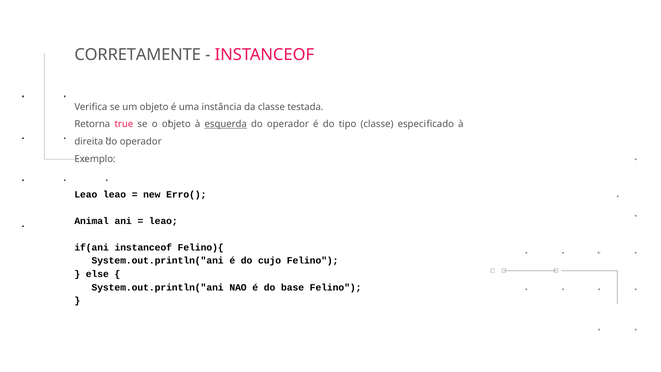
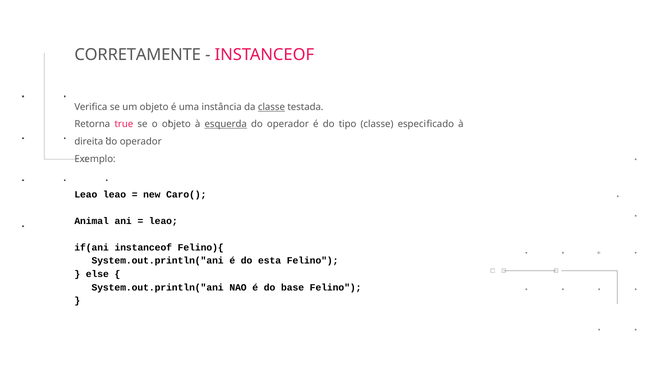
classe underline: none -> present (271, 107)
Erro(: Erro( -> Caro( (186, 194)
cujo: cujo -> esta (270, 261)
